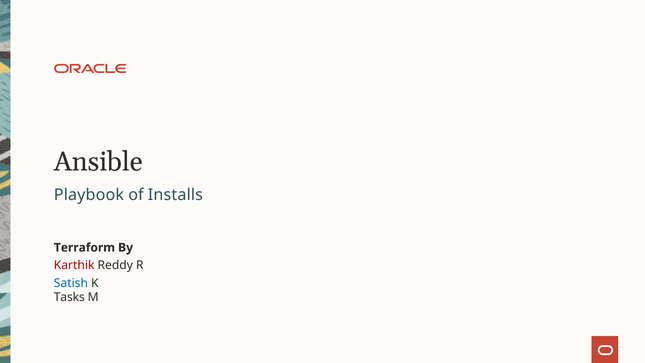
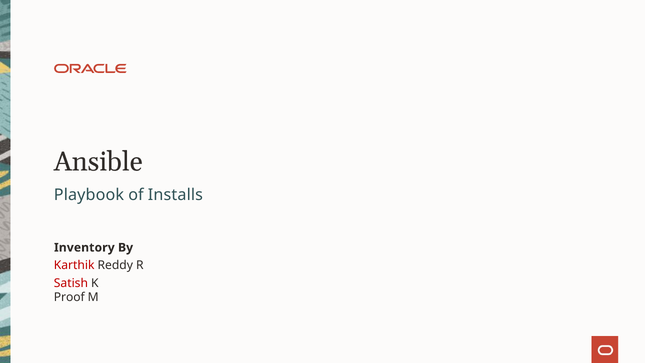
Terraform: Terraform -> Inventory (84, 247)
Satish colour: blue -> red (71, 283)
Tasks: Tasks -> Proof (69, 297)
